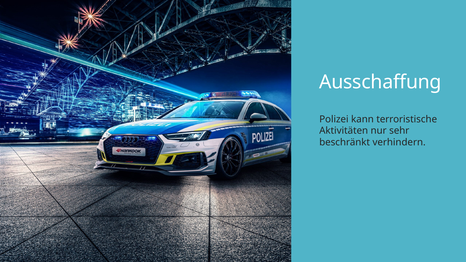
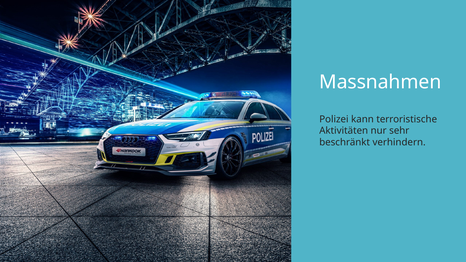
Ausschaffung: Ausschaffung -> Massnahmen (380, 82)
